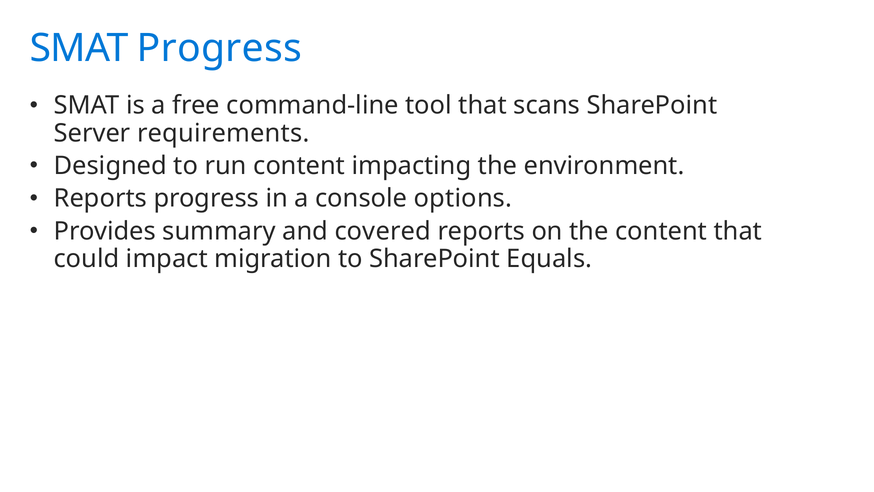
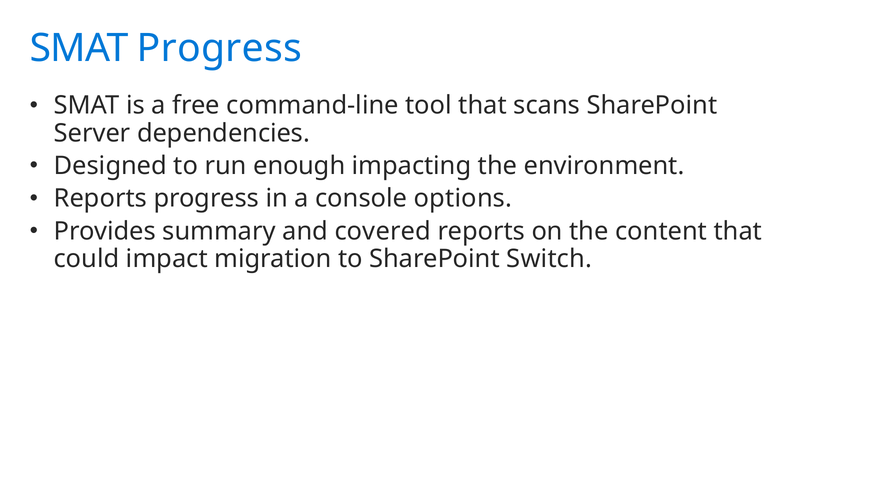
requirements: requirements -> dependencies (223, 133)
run content: content -> enough (299, 166)
Equals: Equals -> Switch (549, 258)
